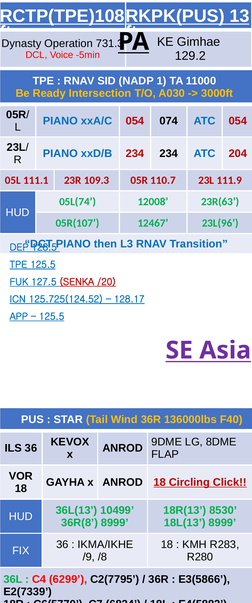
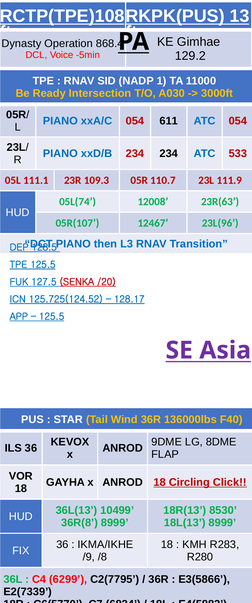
731.3: 731.3 -> 868.4 (110, 43)
074: 074 -> 611 (169, 121)
204: 204 -> 533 (238, 153)
